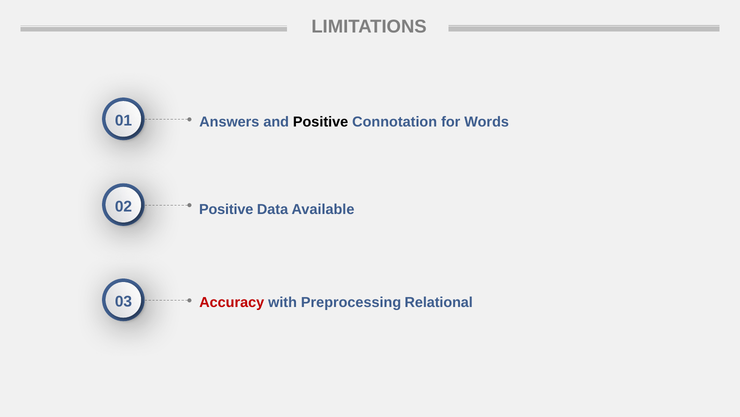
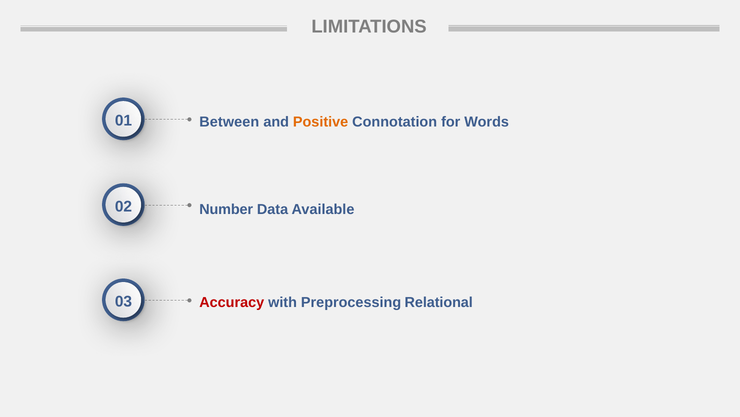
Answers: Answers -> Between (229, 122)
Positive colour: black -> orange (321, 122)
Positive: Positive -> Number (226, 209)
